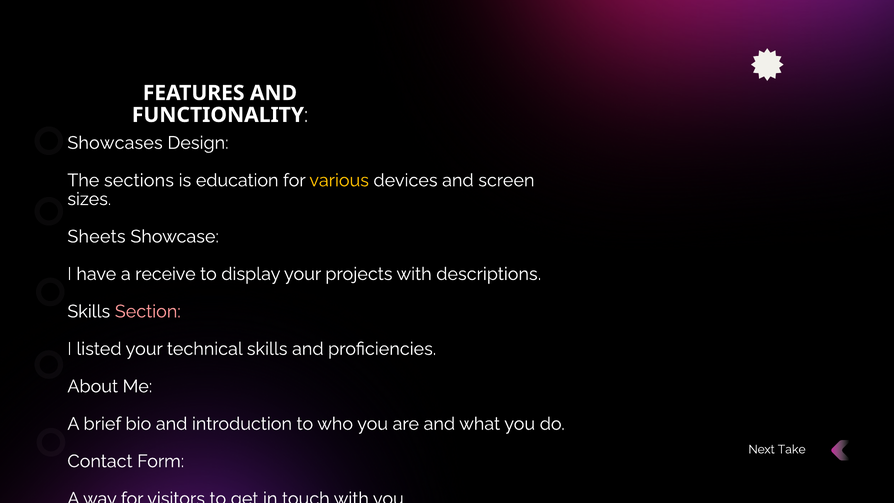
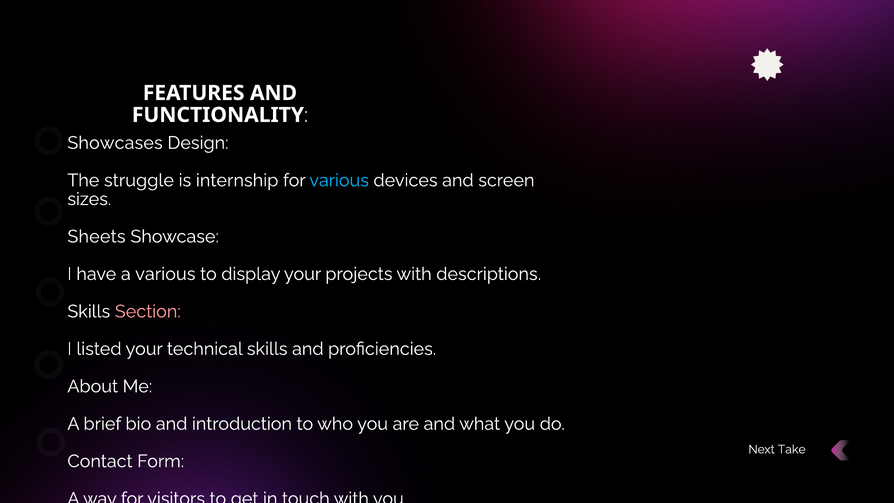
sections: sections -> struggle (139, 180)
education: education -> internship (237, 180)
various colour: yellow -> light blue (339, 180)
a receive: receive -> various (165, 274)
